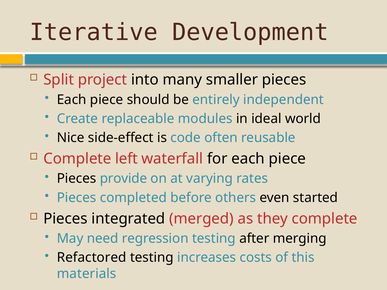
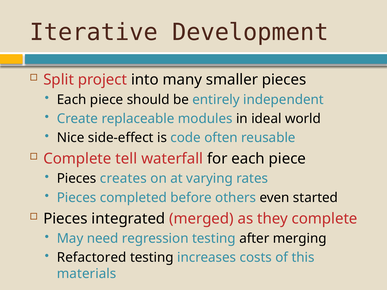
left: left -> tell (126, 159)
provide: provide -> creates (123, 179)
